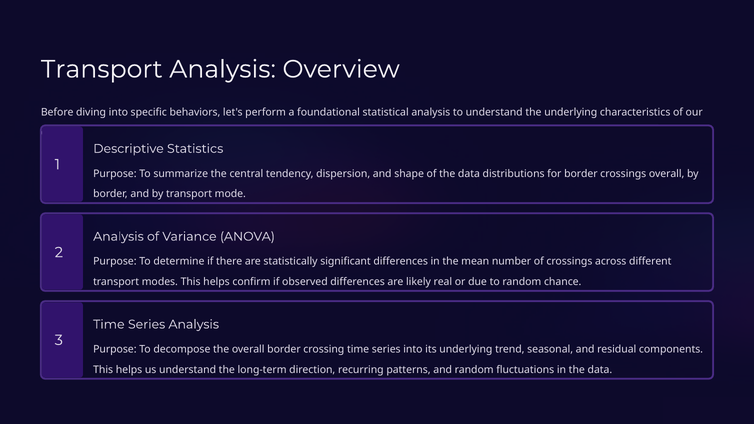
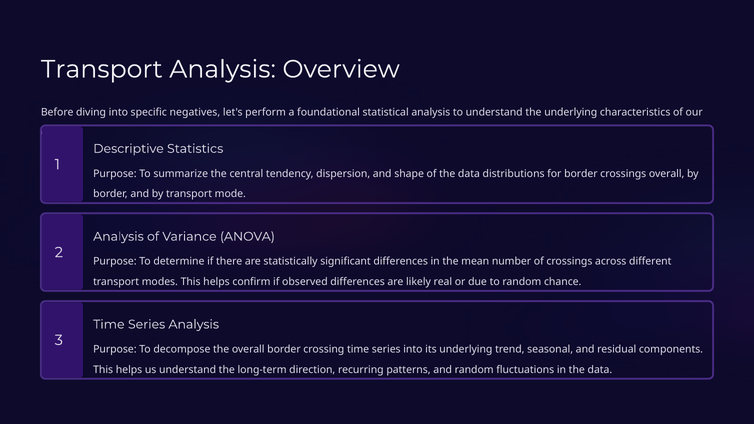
behaviors: behaviors -> negatives (195, 112)
